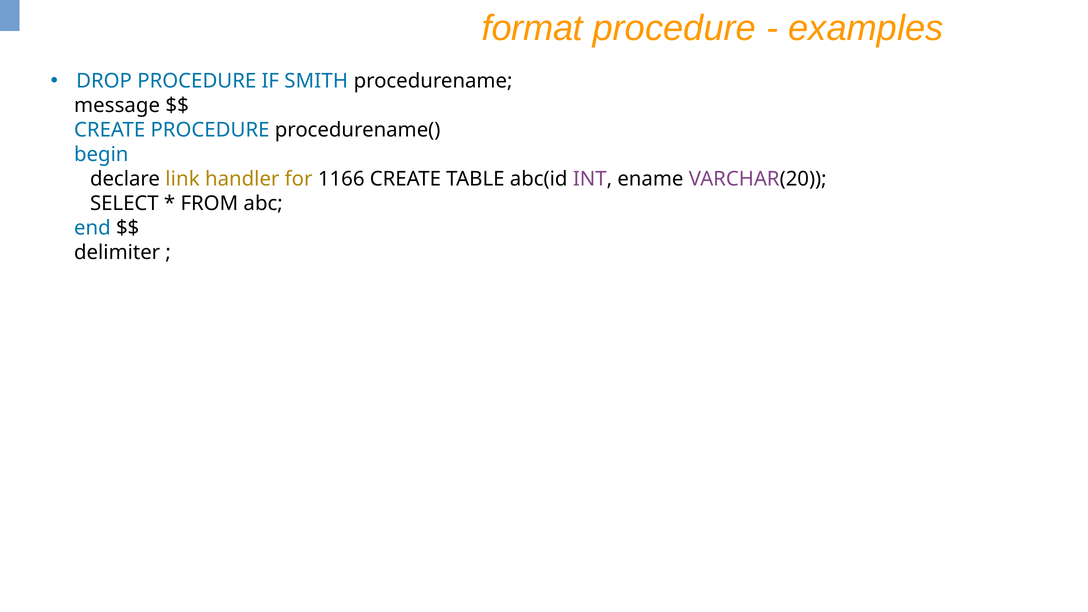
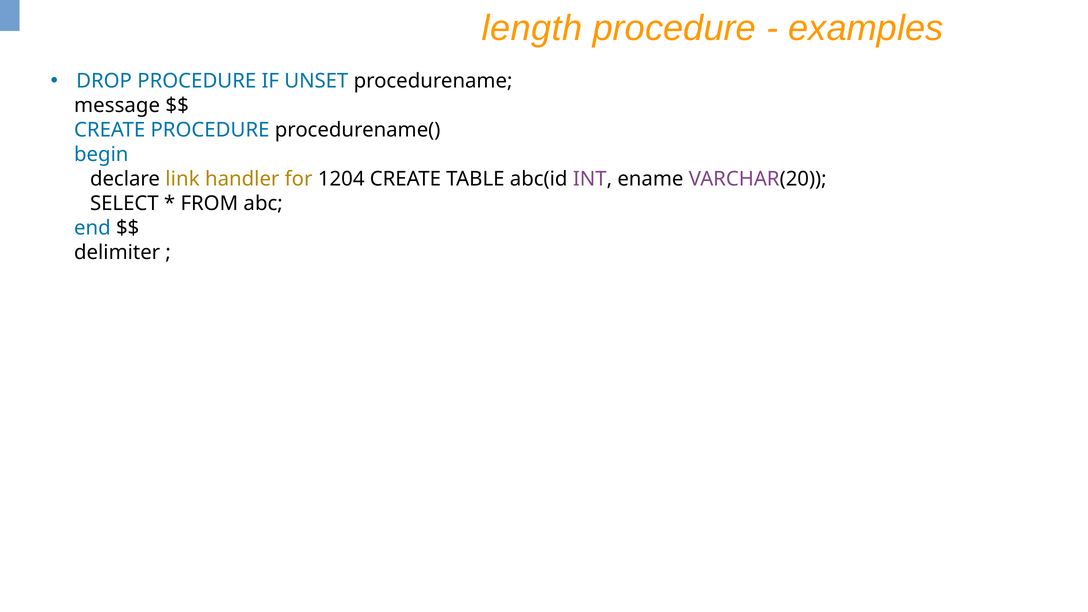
format: format -> length (532, 28)
SMITH: SMITH -> UNSET (316, 81)
1166: 1166 -> 1204 (341, 179)
